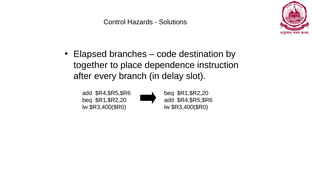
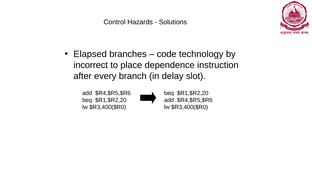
destination: destination -> technology (201, 54)
together: together -> incorrect (91, 65)
